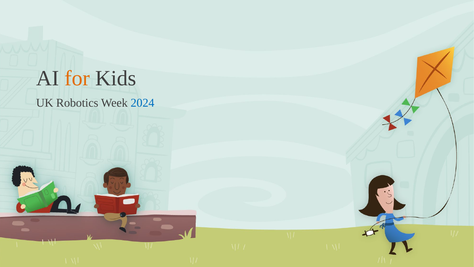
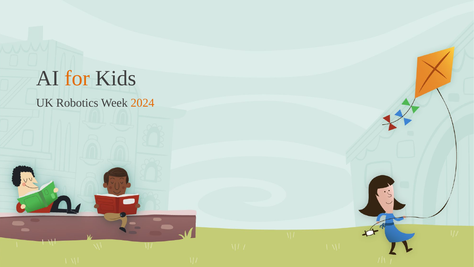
2024 colour: blue -> orange (143, 103)
